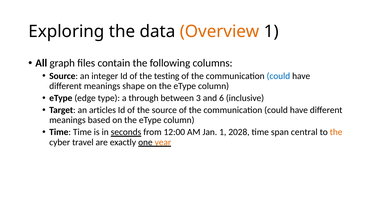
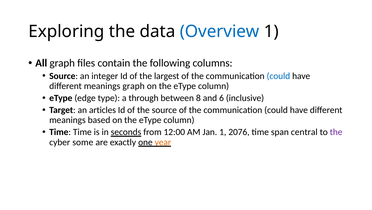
Overview colour: orange -> blue (220, 31)
testing: testing -> largest (167, 76)
meanings shape: shape -> graph (134, 86)
3: 3 -> 8 (198, 98)
2028: 2028 -> 2076 (239, 132)
the colour: orange -> purple (336, 132)
travel: travel -> some (83, 142)
